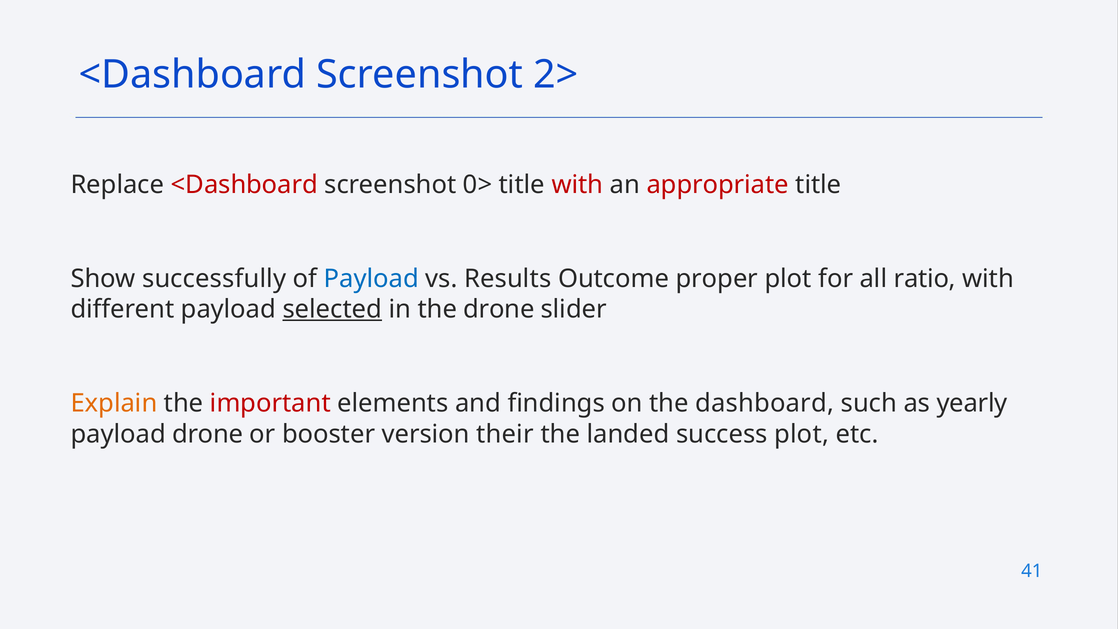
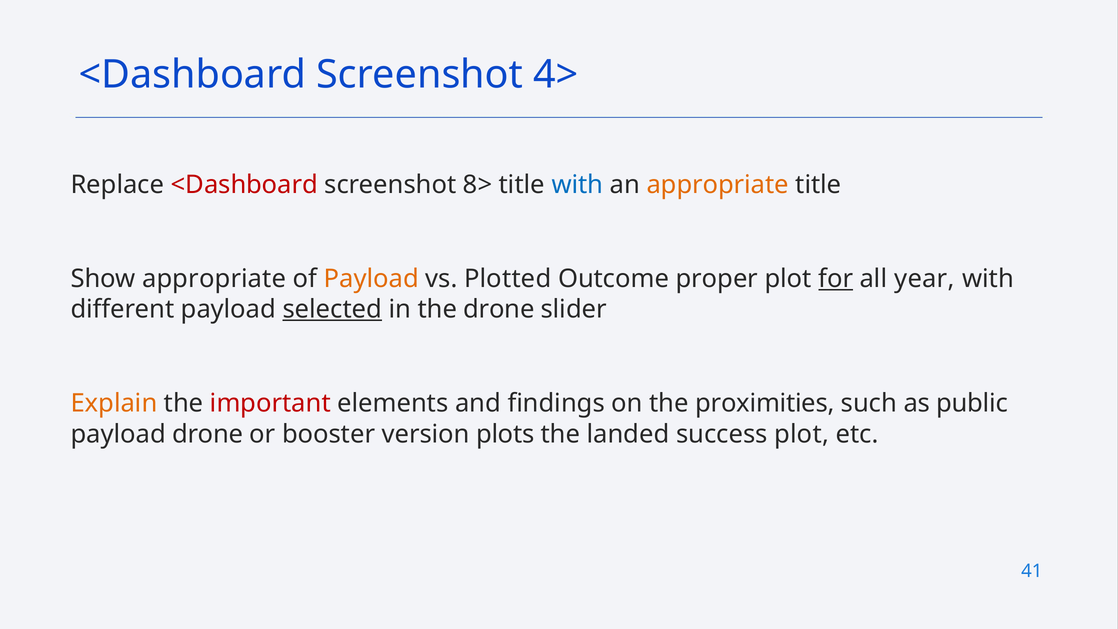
2>: 2> -> 4> (556, 75)
0>: 0> -> 8> (478, 185)
with colour: red -> blue (577, 185)
appropriate colour: red -> orange (718, 185)
Show successfully: successfully -> appropriate (214, 279)
Payload colour: blue -> orange (371, 279)
Results: Results -> Plotted (508, 279)
for underline: none -> present (836, 279)
ratio: ratio -> year (924, 279)
dashboard: dashboard -> proximities (765, 403)
yearly: yearly -> public (972, 403)
their: their -> plots (505, 434)
